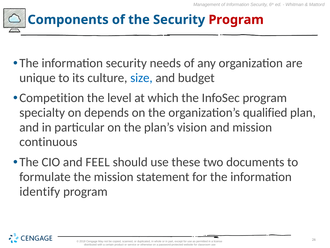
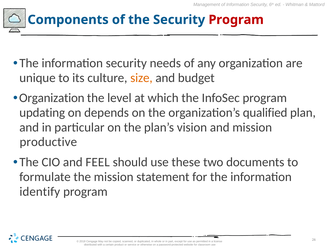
size colour: blue -> orange (141, 78)
Competition: Competition -> Organization (52, 98)
specialty: specialty -> updating (42, 112)
continuous: continuous -> productive (48, 142)
